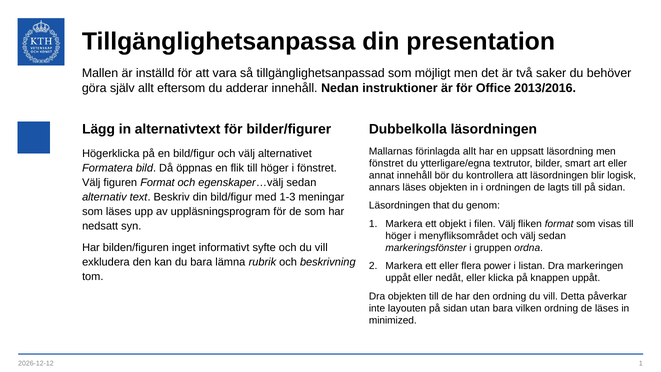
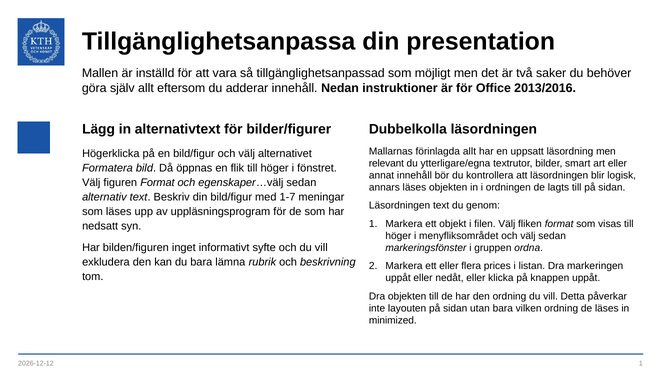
fönstret: fönstret -> relevant (386, 163)
1-3: 1-3 -> 1-7 (287, 197)
Läsordningen that: that -> text (441, 206)
power: power -> prices (497, 266)
